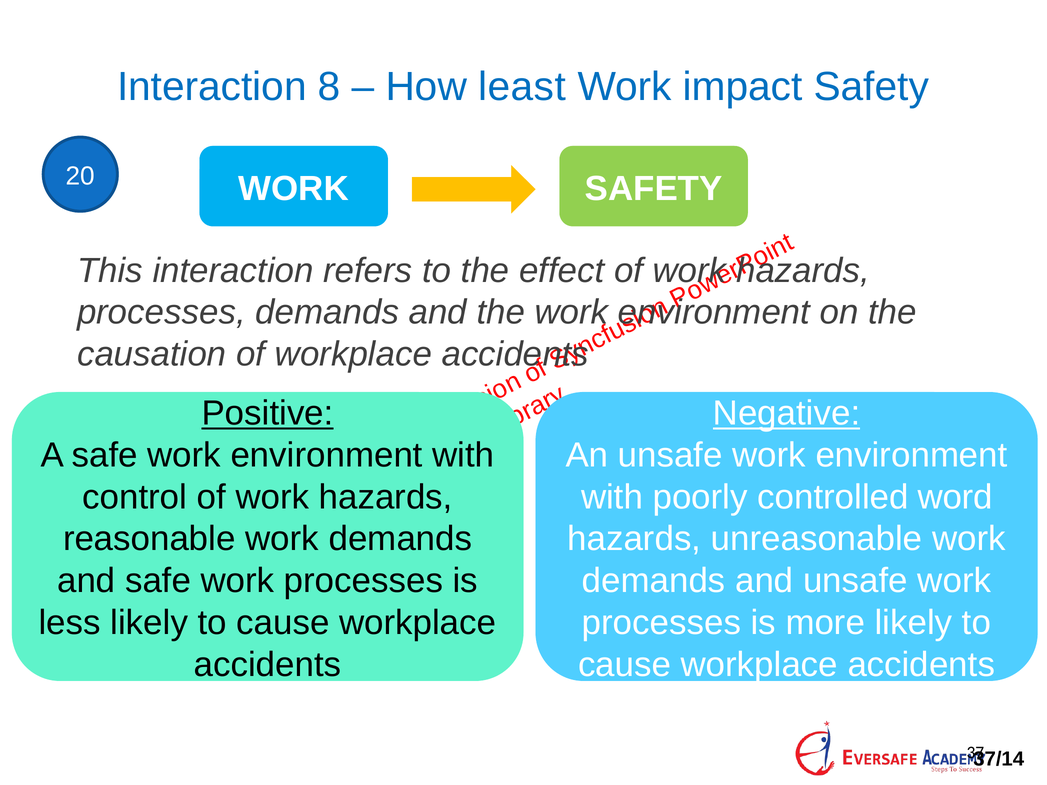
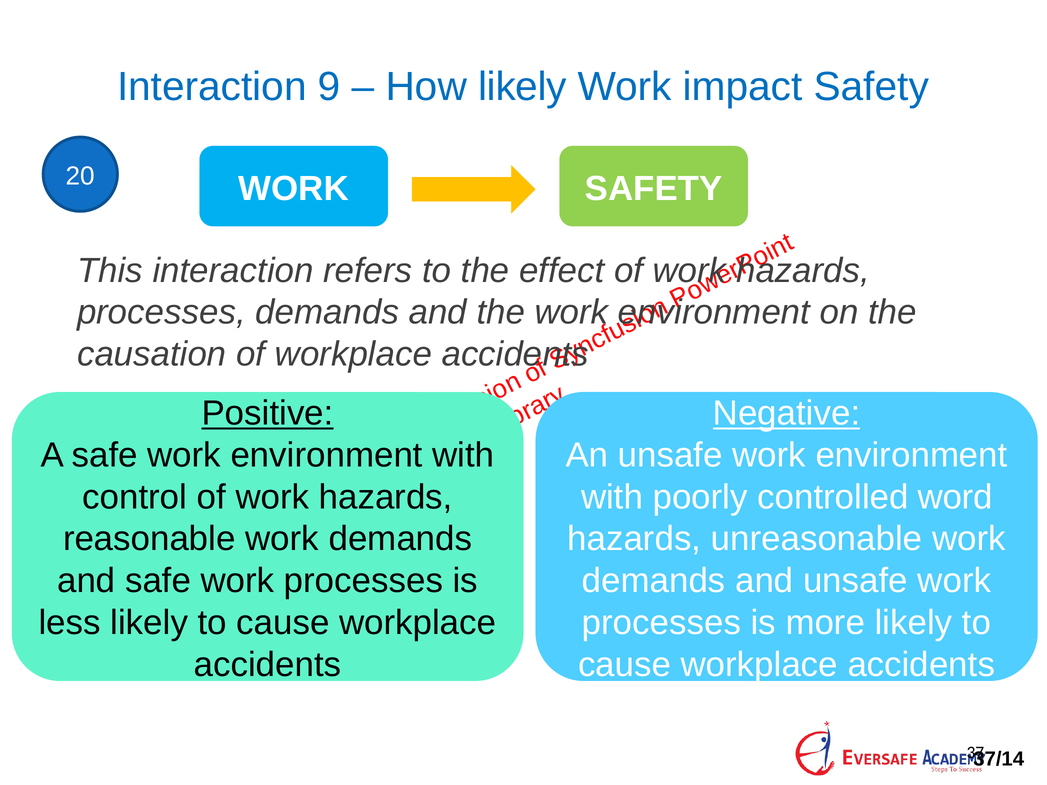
8: 8 -> 9 (329, 87)
How least: least -> likely (522, 87)
